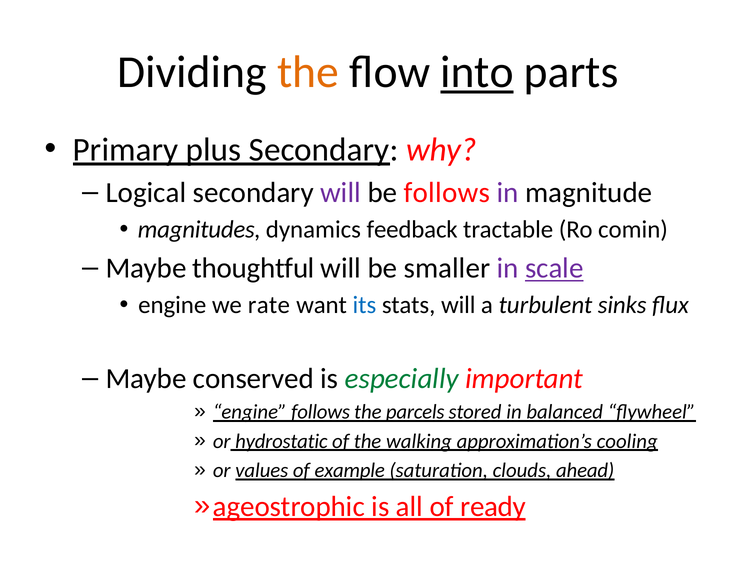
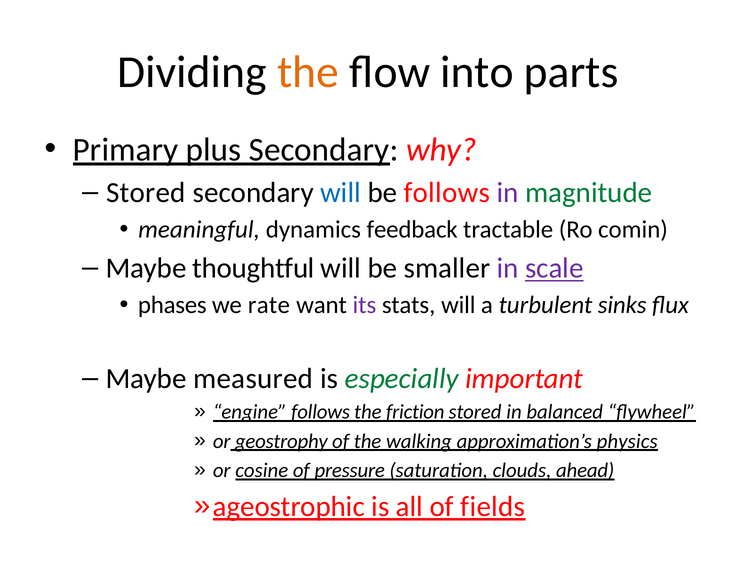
into underline: present -> none (477, 72)
Logical: Logical -> Stored (146, 192)
will colour: purple -> blue (341, 192)
magnitude colour: black -> green (589, 192)
magnitudes: magnitudes -> meaningful (199, 229)
engine: engine -> phases (172, 305)
its colour: blue -> purple (364, 305)
conserved: conserved -> measured (253, 378)
parcels: parcels -> friction (415, 412)
hydrostatic: hydrostatic -> geostrophy (281, 441)
cooling: cooling -> physics (627, 441)
values: values -> cosine (262, 470)
example: example -> pressure (350, 470)
ready: ready -> fields (493, 506)
